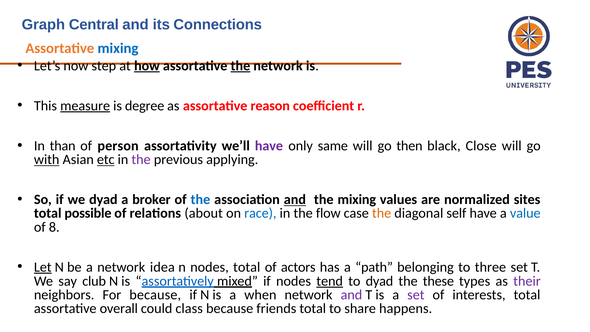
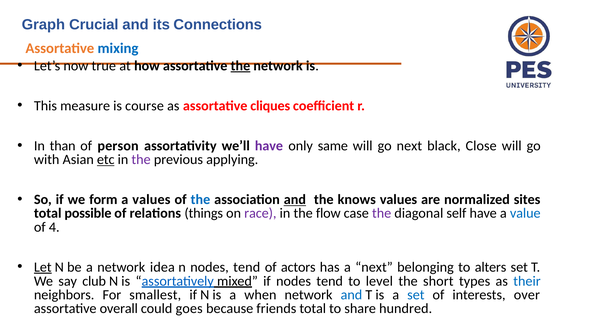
Central: Central -> Crucial (94, 25)
step: step -> true (104, 66)
how underline: present -> none (147, 66)
measure underline: present -> none (85, 106)
degree: degree -> course (145, 106)
reason: reason -> cliques (270, 106)
go then: then -> next (409, 146)
with underline: present -> none (47, 159)
we dyad: dyad -> form (103, 199)
a broker: broker -> values (151, 199)
the mixing: mixing -> knows (357, 199)
about: about -> things (204, 213)
race colour: blue -> purple (260, 213)
the colour: orange -> purple (382, 213)
8: 8 -> 4 (54, 227)
n nodes total: total -> tend (247, 267)
a path: path -> next (374, 267)
three: three -> alters (491, 267)
tend underline: present -> none (330, 281)
to dyad: dyad -> level (379, 281)
these: these -> short (438, 281)
their colour: purple -> blue (527, 281)
For because: because -> smallest (155, 295)
and colour: purple -> blue (351, 295)
set colour: purple -> blue (416, 295)
interests total: total -> over (527, 295)
class: class -> goes (189, 308)
happens: happens -> hundred (406, 308)
